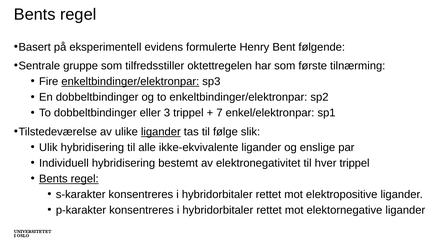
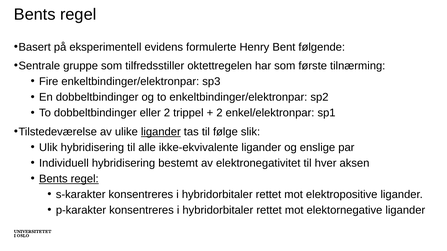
enkeltbindinger/elektronpar underline: present -> none (130, 82)
eller 3: 3 -> 2 (167, 113)
7: 7 -> 2 (219, 113)
hver trippel: trippel -> aksen (354, 163)
